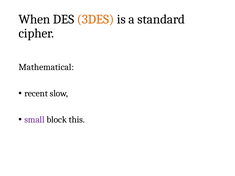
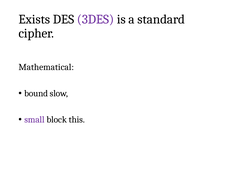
When: When -> Exists (34, 19)
3DES colour: orange -> purple (96, 19)
recent: recent -> bound (36, 93)
